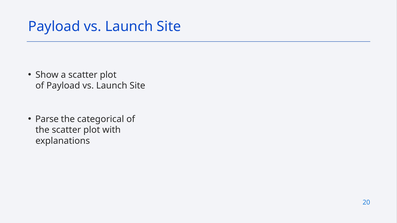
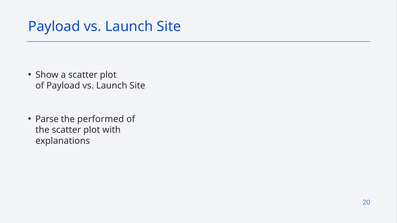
categorical: categorical -> performed (101, 119)
